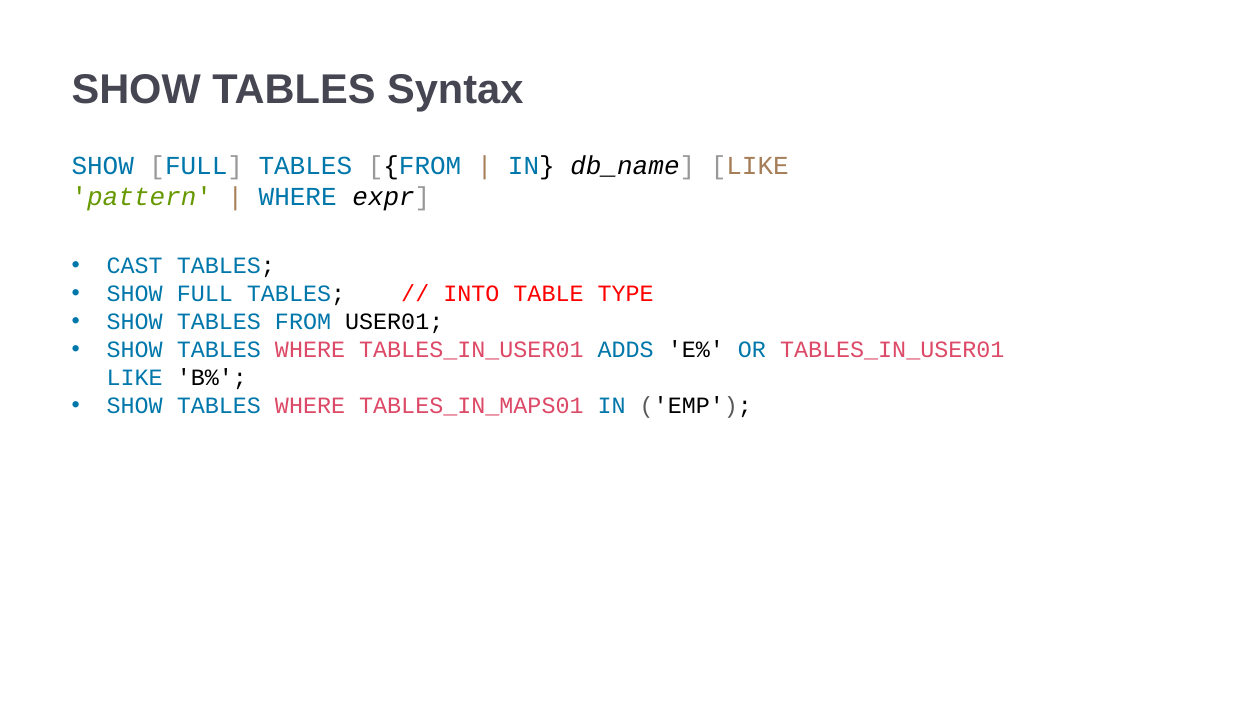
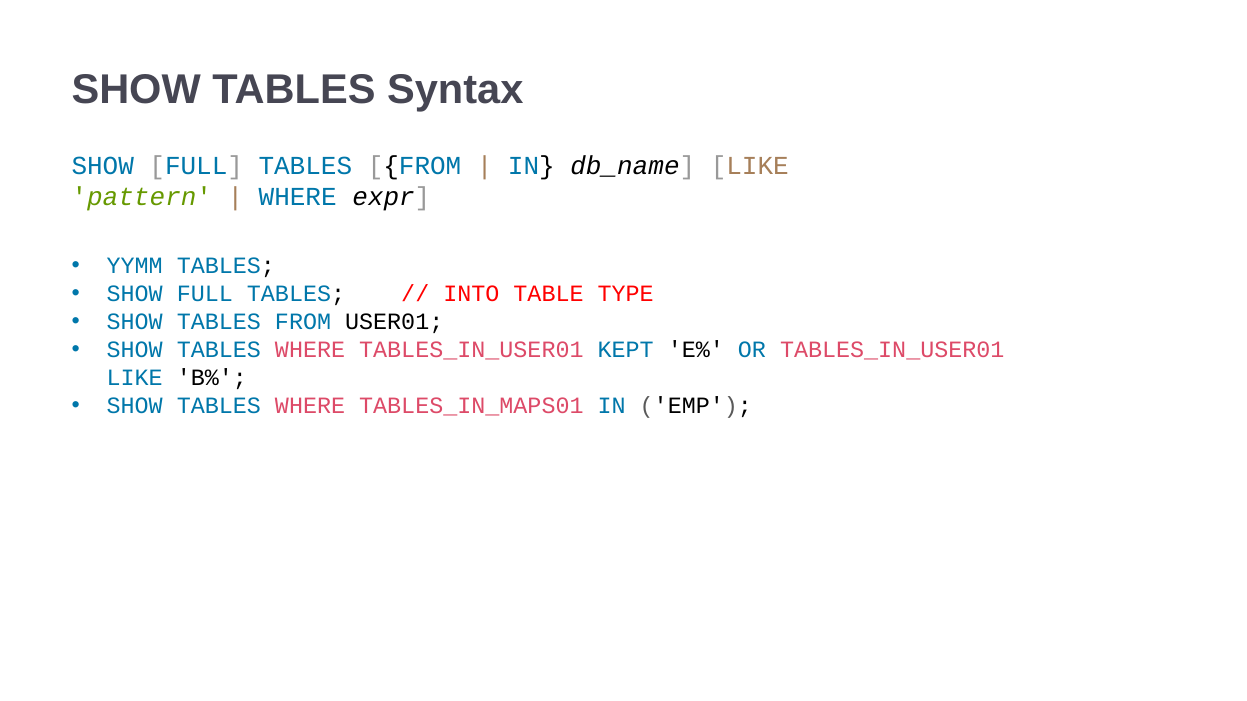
CAST: CAST -> YYMM (135, 266)
ADDS: ADDS -> KEPT (626, 350)
